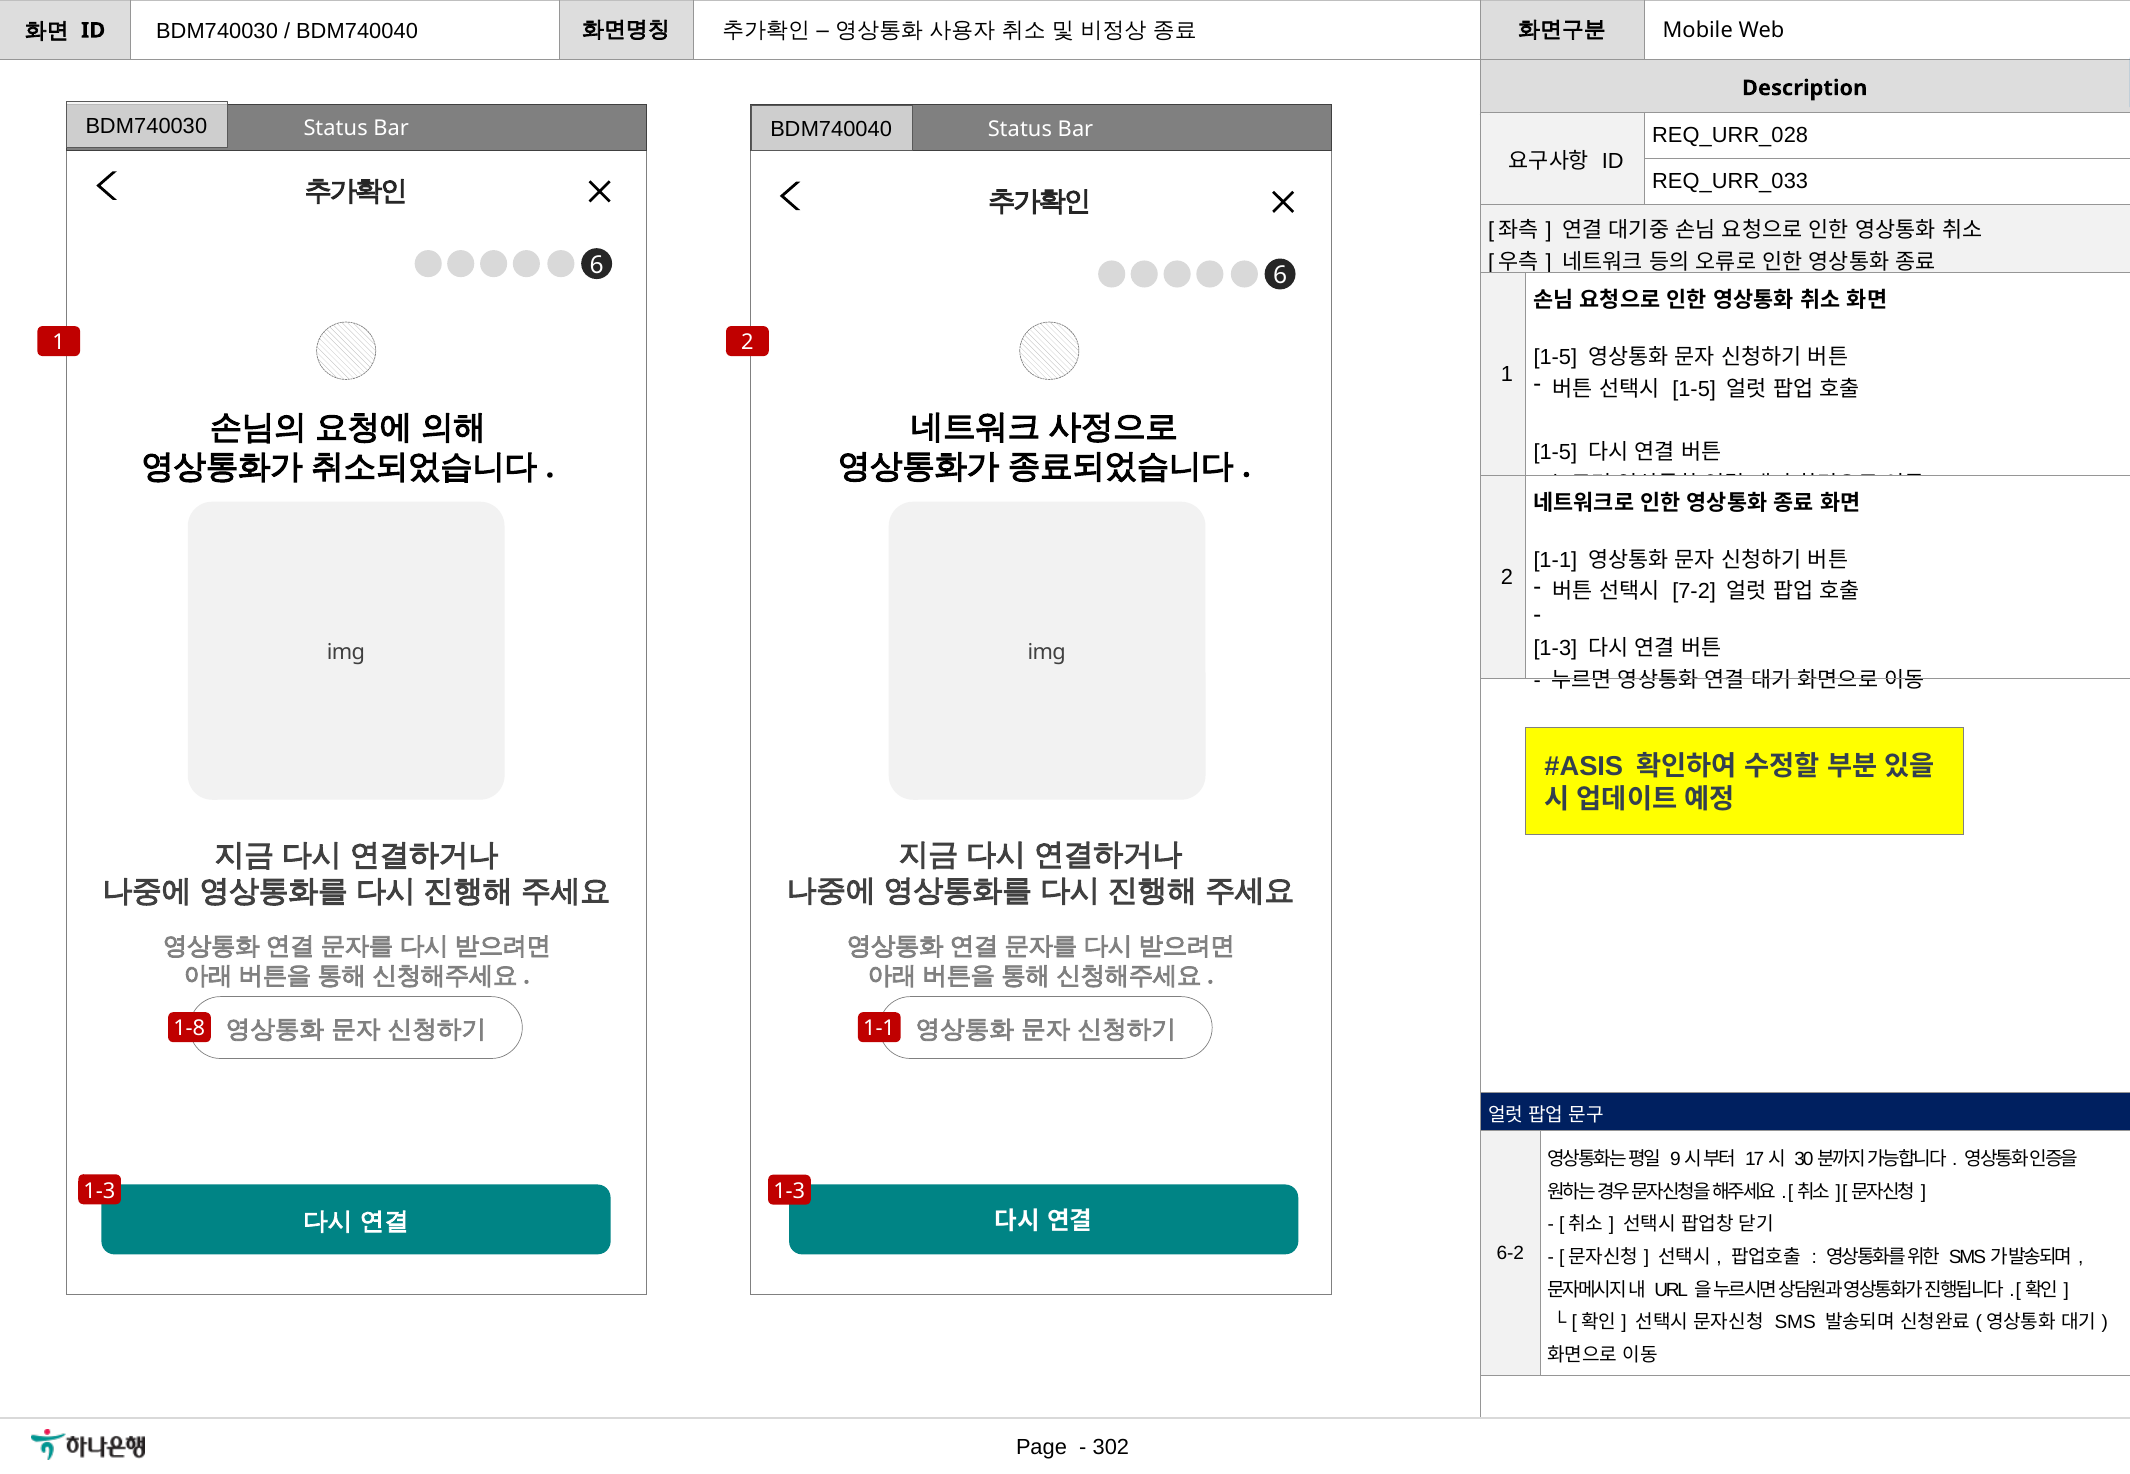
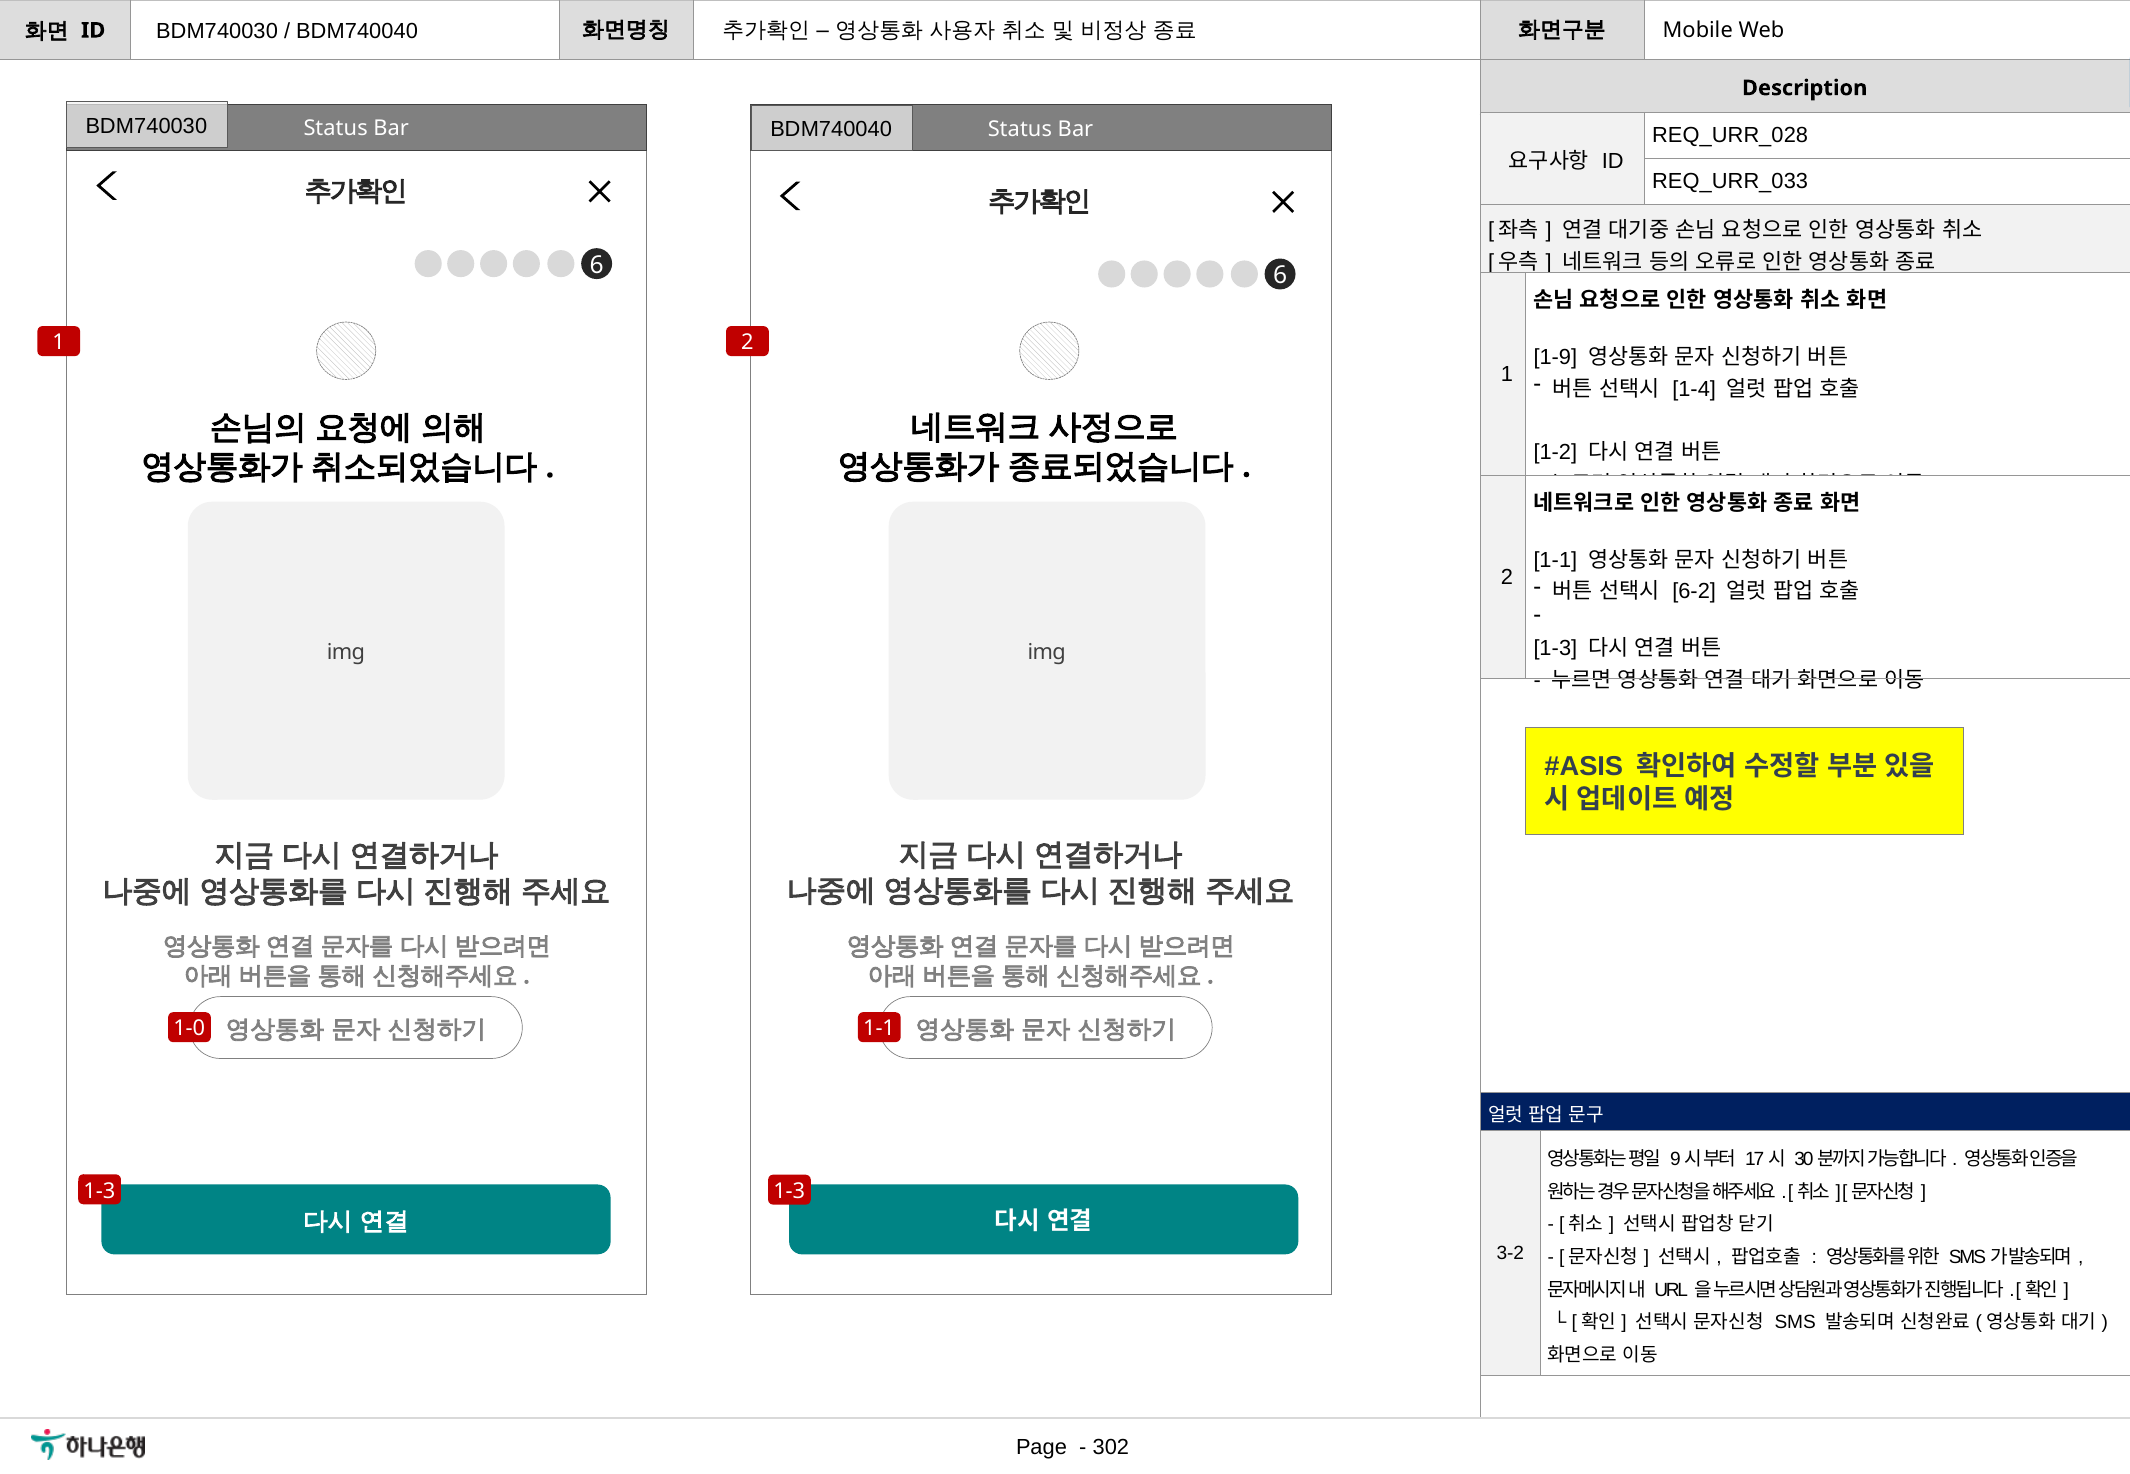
1-5: 1-5 -> 1-9 (1555, 357)
1-5: 1-5 -> 1-4 (1694, 389)
1-5: 1-5 -> 1-2 (1555, 453)
7-2: 7-2 -> 6-2 (1694, 592)
1-8: 1-8 -> 1-0 (189, 1029)
6-2: 6-2 -> 3-2 (1510, 1254)
